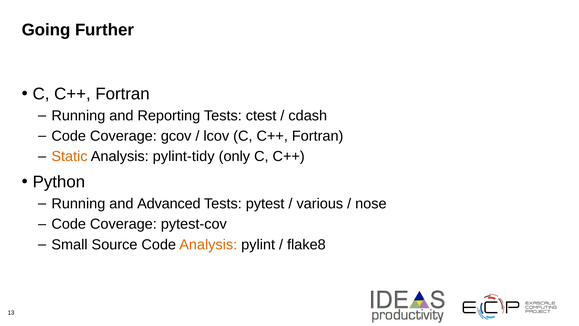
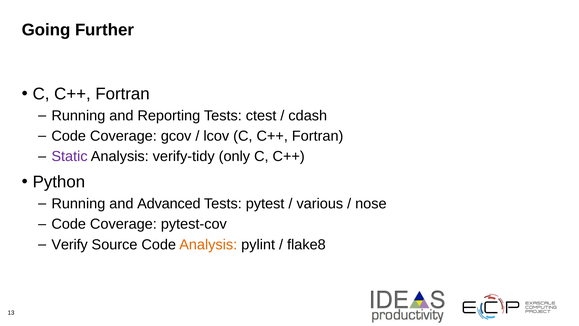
Static colour: orange -> purple (70, 156)
pylint-tidy: pylint-tidy -> verify-tidy (184, 156)
Small: Small -> Verify (70, 244)
